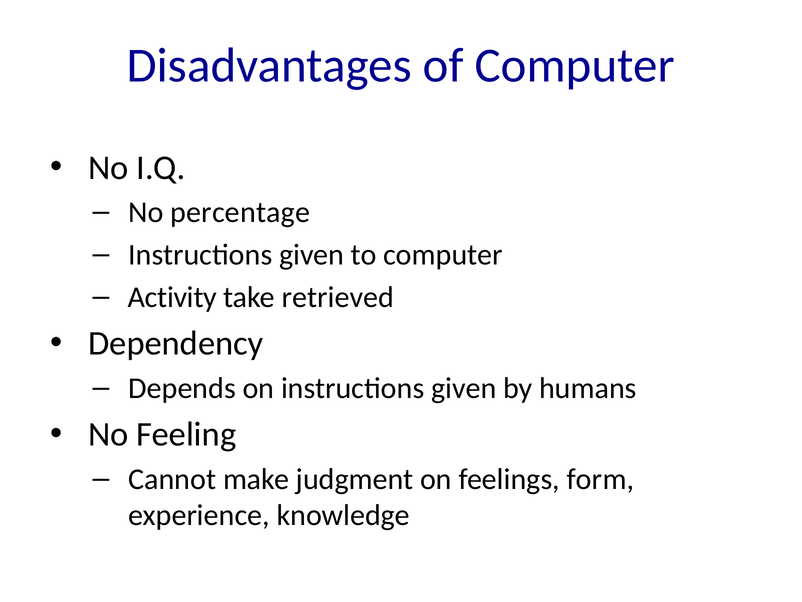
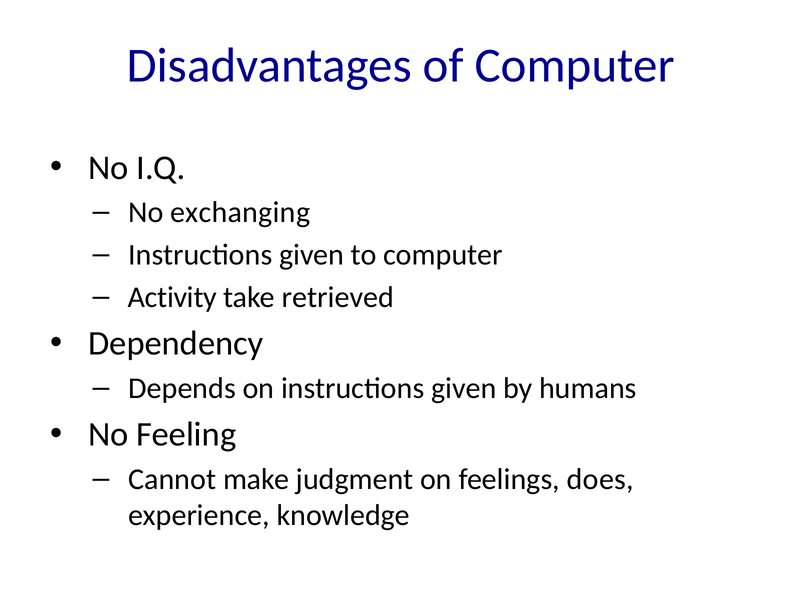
percentage: percentage -> exchanging (240, 212)
form: form -> does (600, 479)
